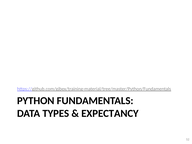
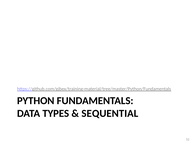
EXPECTANCY: EXPECTANCY -> SEQUENTIAL (110, 113)
